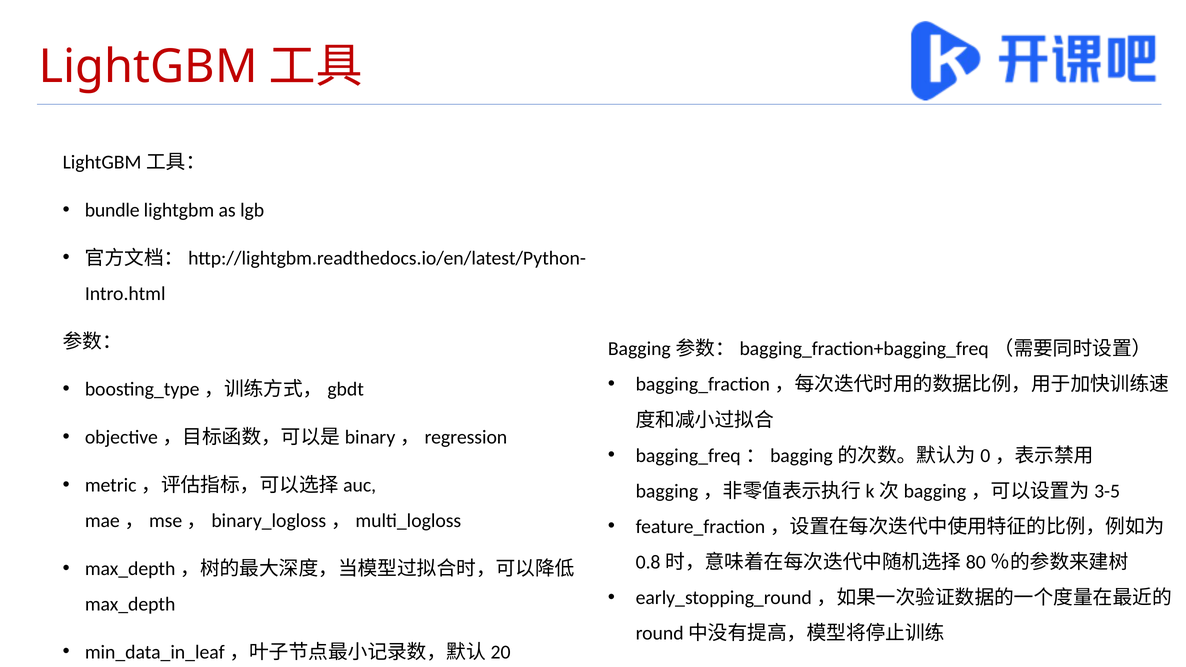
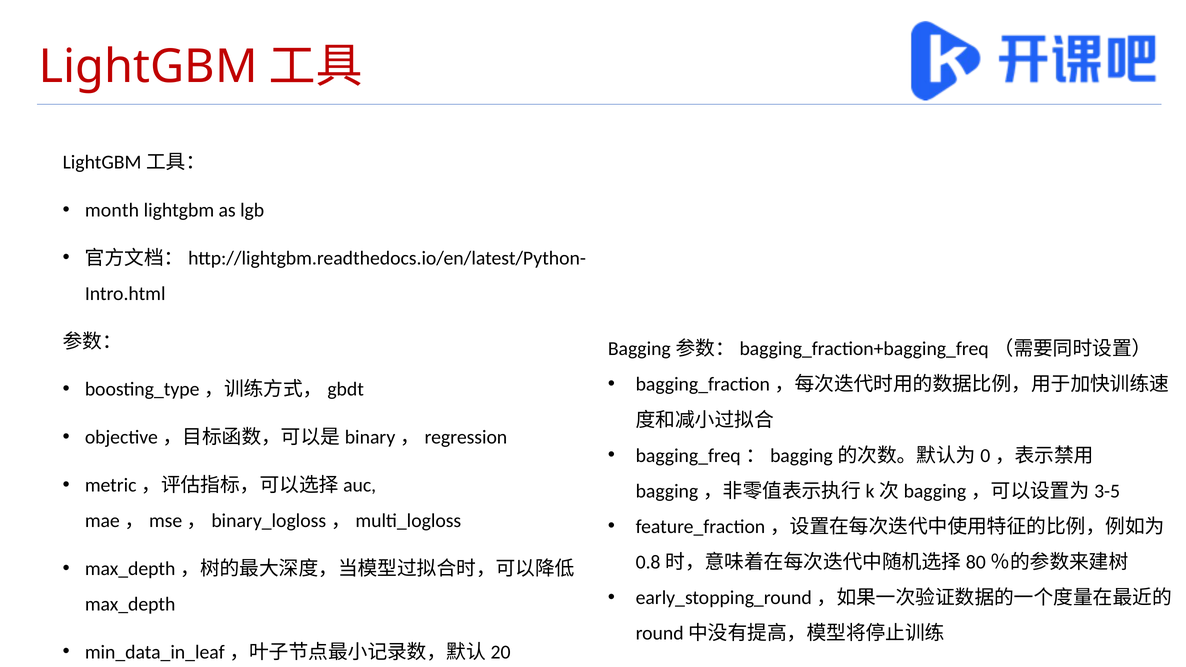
bundle: bundle -> month (112, 210)
